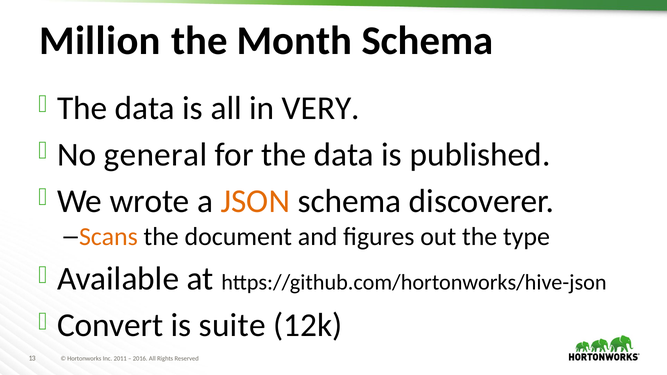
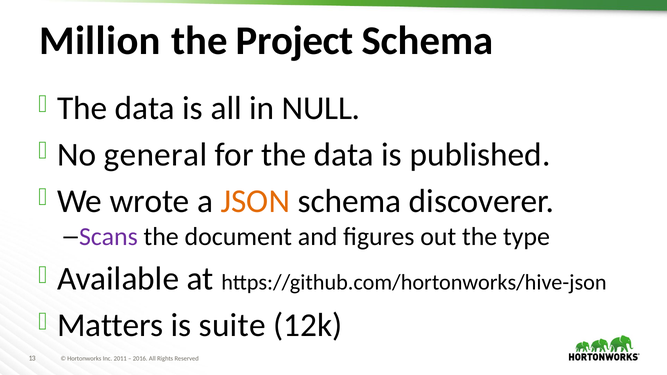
Month: Month -> Project (295, 41)
VERY: VERY -> NULL (321, 108)
Scans colour: orange -> purple (108, 237)
Convert: Convert -> Matters (110, 326)
